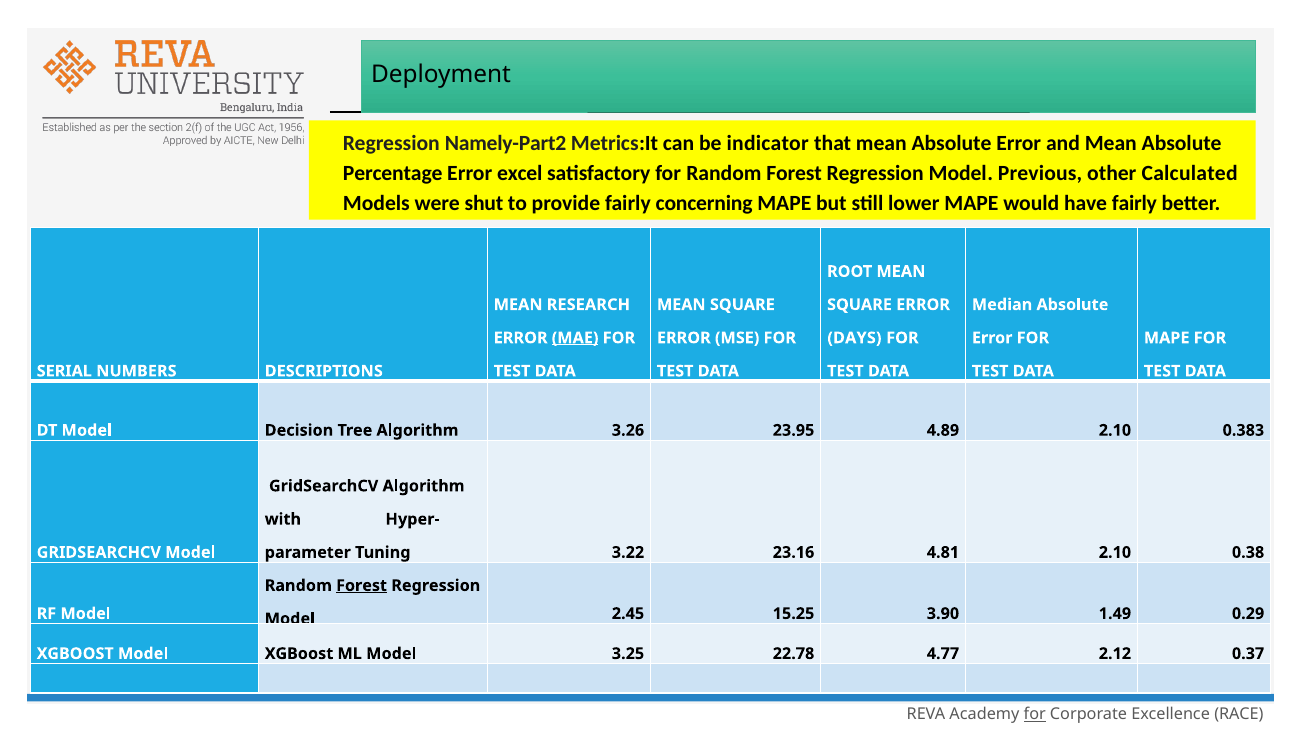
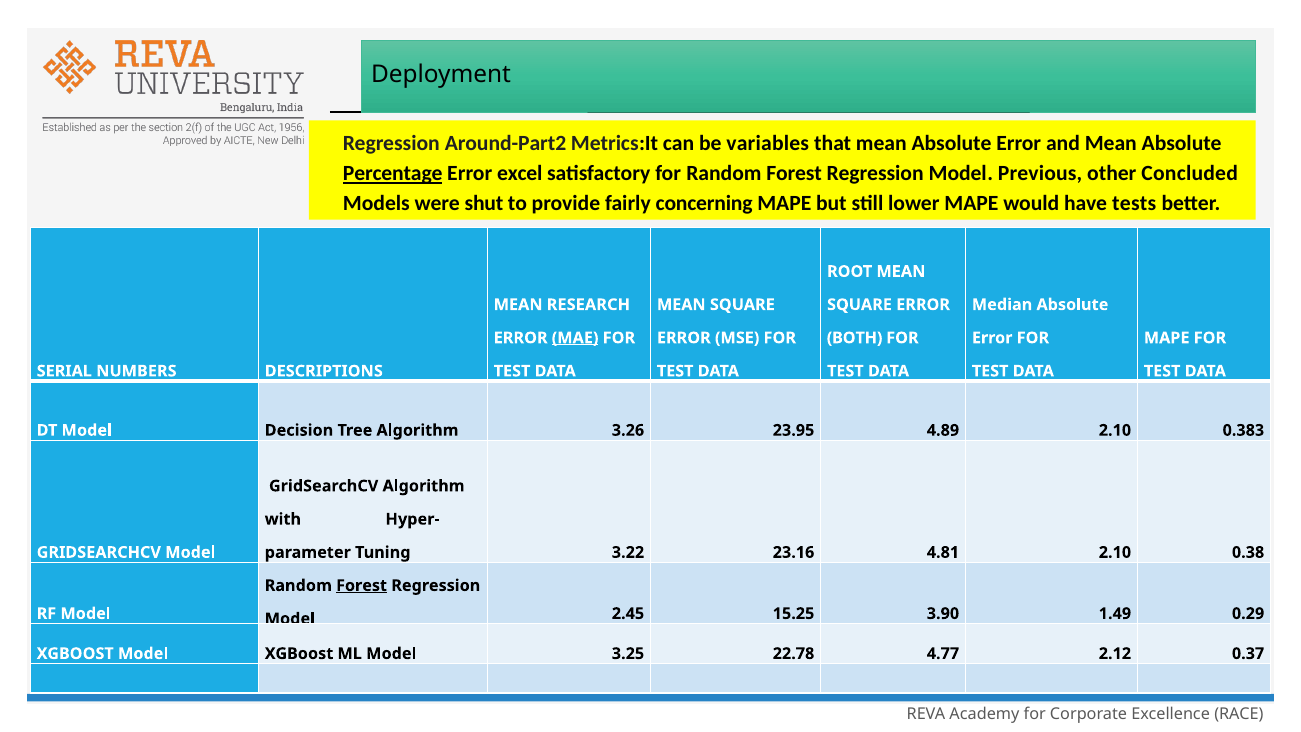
Namely-Part2: Namely-Part2 -> Around-Part2 (505, 144)
indicator: indicator -> variables (768, 144)
Percentage underline: none -> present (393, 174)
Calculated: Calculated -> Concluded (1190, 174)
have fairly: fairly -> tests (1134, 203)
DAYS: DAYS -> BOTH (855, 338)
for underline: present -> none (1035, 714)
